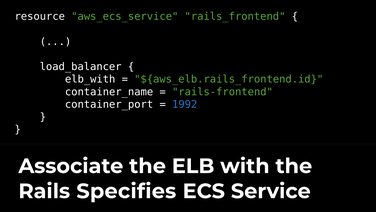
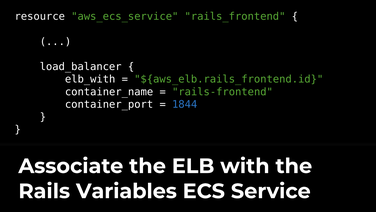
1992: 1992 -> 1844 (185, 104)
Specifies: Specifies -> Variables (126, 191)
